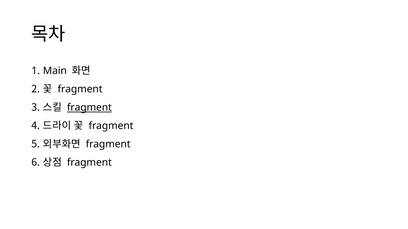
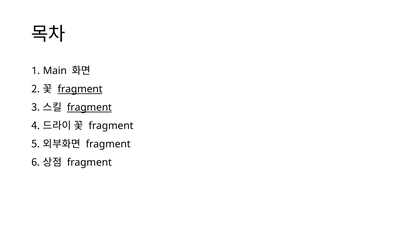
fragment underline: none -> present (80, 89)
